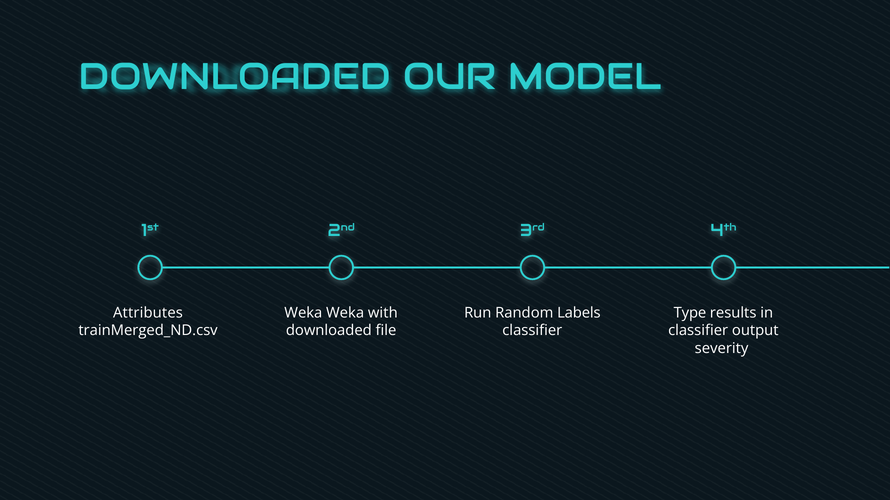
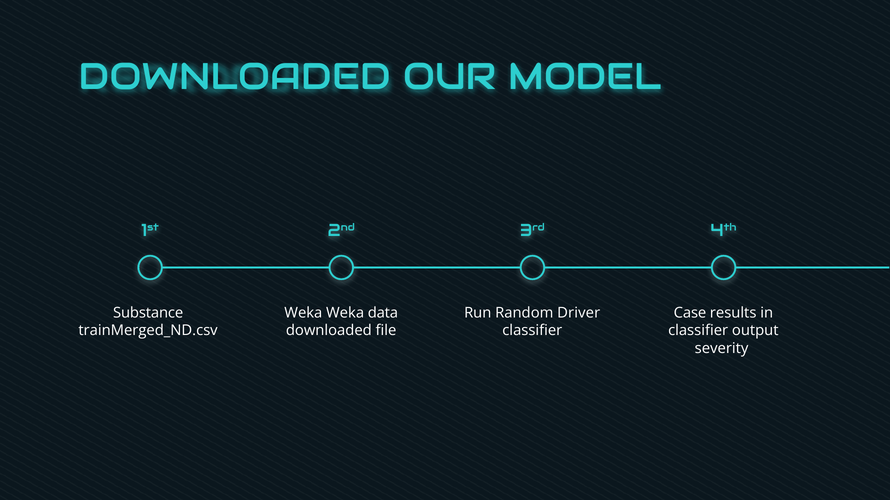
Attributes: Attributes -> Substance (148, 313)
with: with -> data (383, 313)
Labels: Labels -> Driver (579, 313)
Type: Type -> Case (690, 313)
